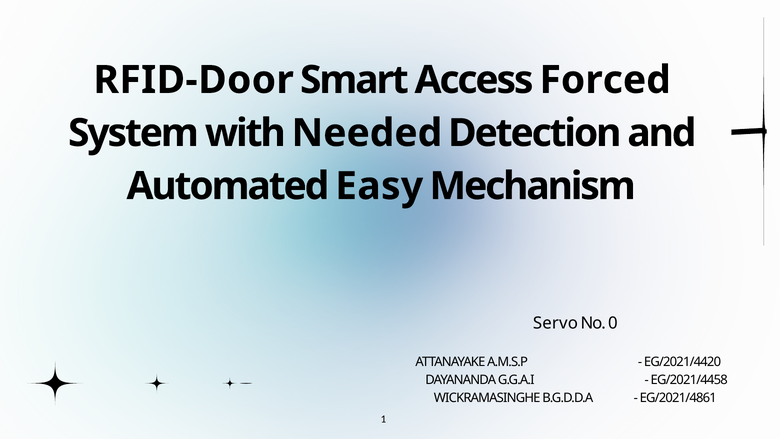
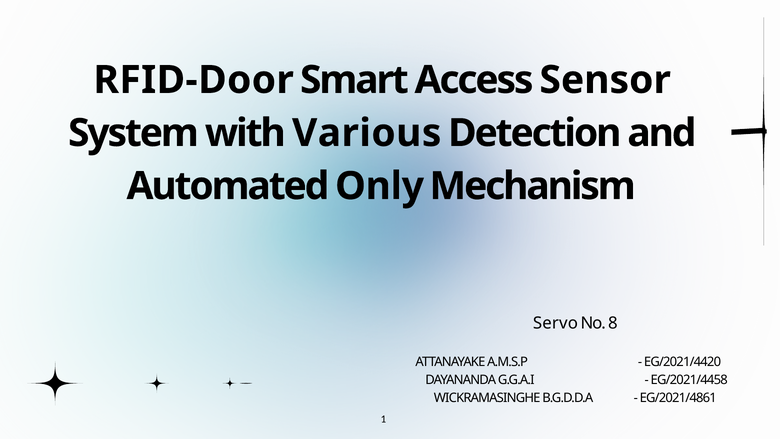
Forced: Forced -> Sensor (605, 80)
Needed: Needed -> Various (367, 133)
Easy: Easy -> Only (380, 186)
0: 0 -> 8 (613, 323)
